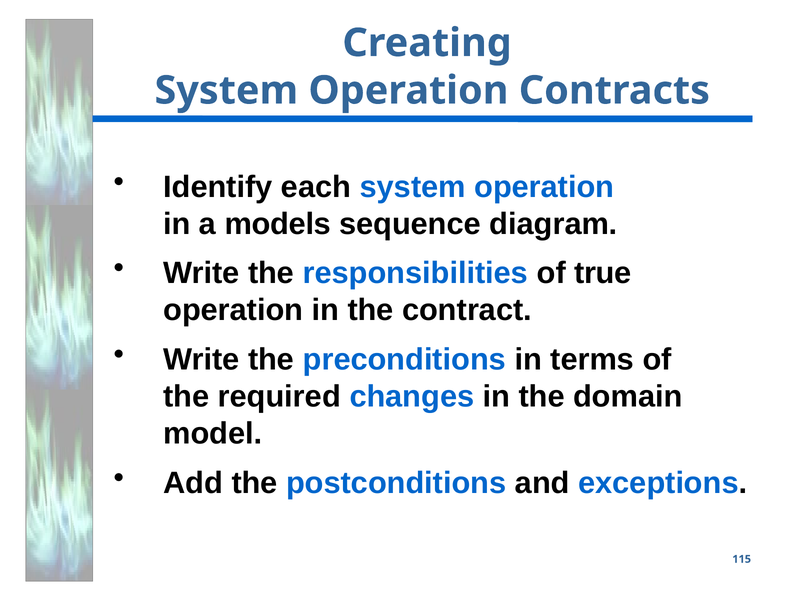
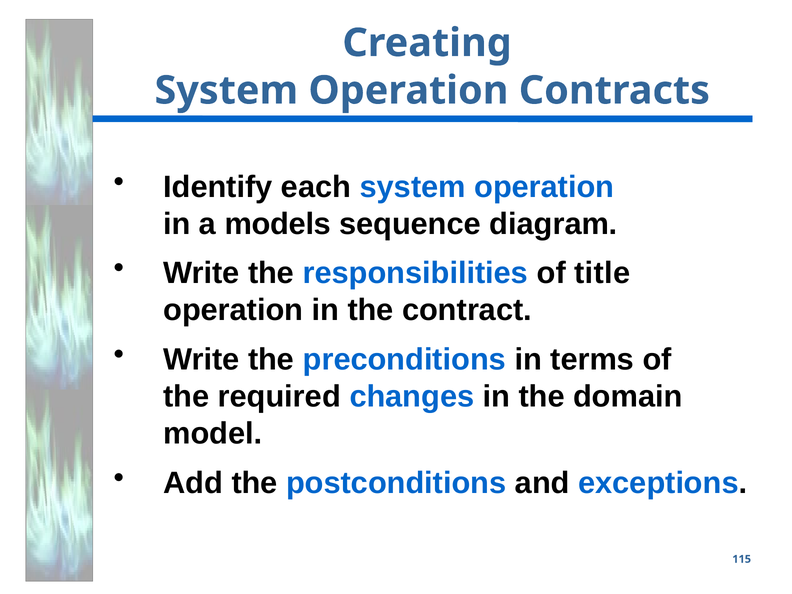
true: true -> title (602, 273)
